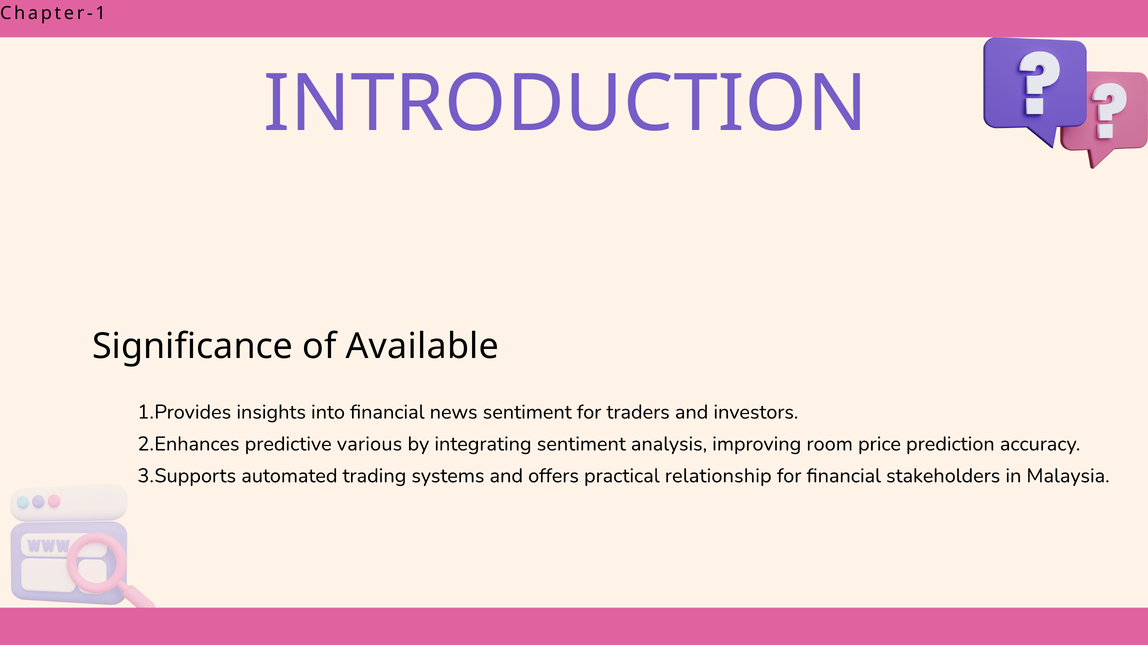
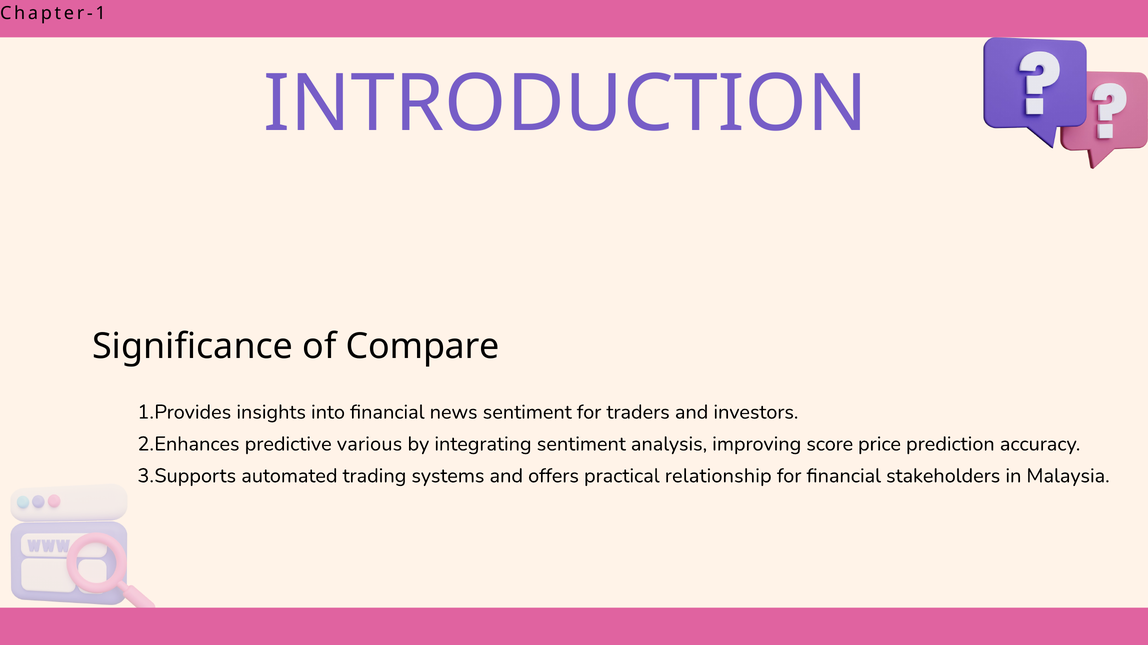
Available: Available -> Compare (423, 347)
room: room -> score (830, 444)
